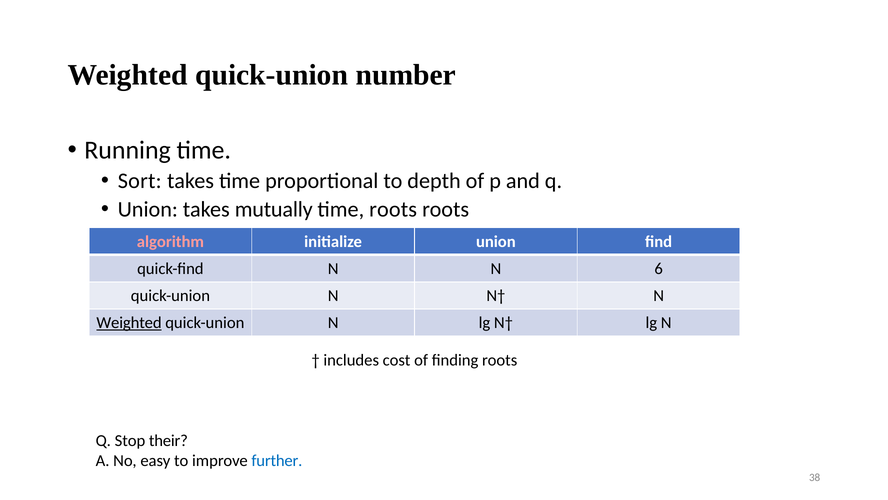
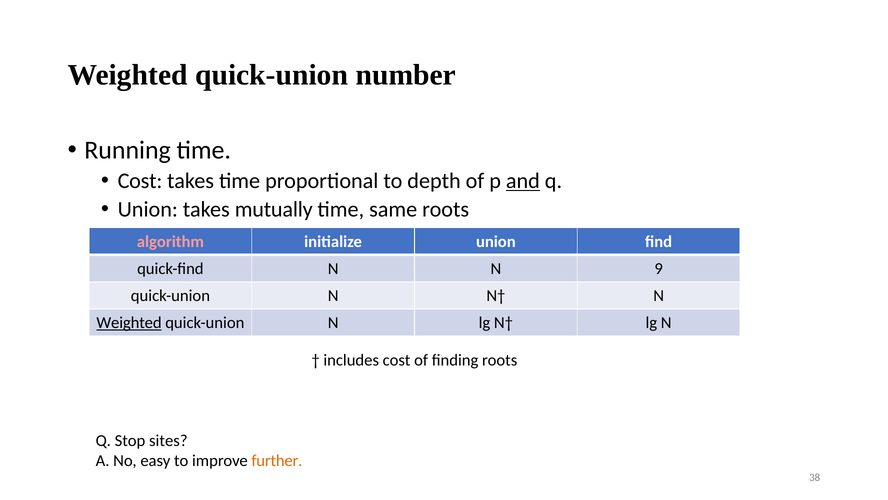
Sort: Sort -> Cost (140, 181)
and underline: none -> present (523, 181)
time roots: roots -> same (393, 209)
6: 6 -> 9 (659, 268)
their: their -> sites (168, 440)
further colour: blue -> orange (277, 460)
